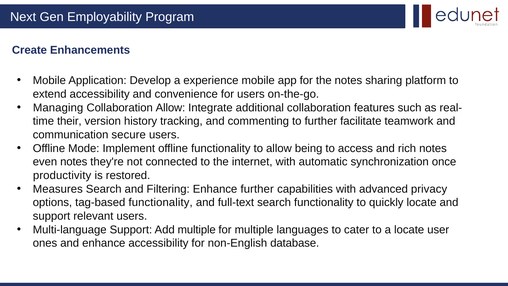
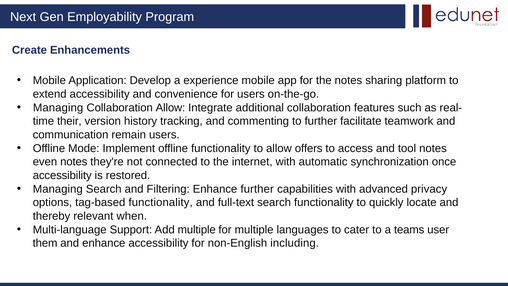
secure: secure -> remain (129, 135)
being: being -> offers (309, 148)
rich: rich -> tool (407, 148)
productivity: productivity -> accessibility (62, 175)
Measures: Measures -> Managing (58, 189)
support: support -> thereby (52, 216)
relevant users: users -> when (132, 216)
a locate: locate -> teams (409, 229)
ones: ones -> them (45, 243)
database: database -> including (295, 243)
